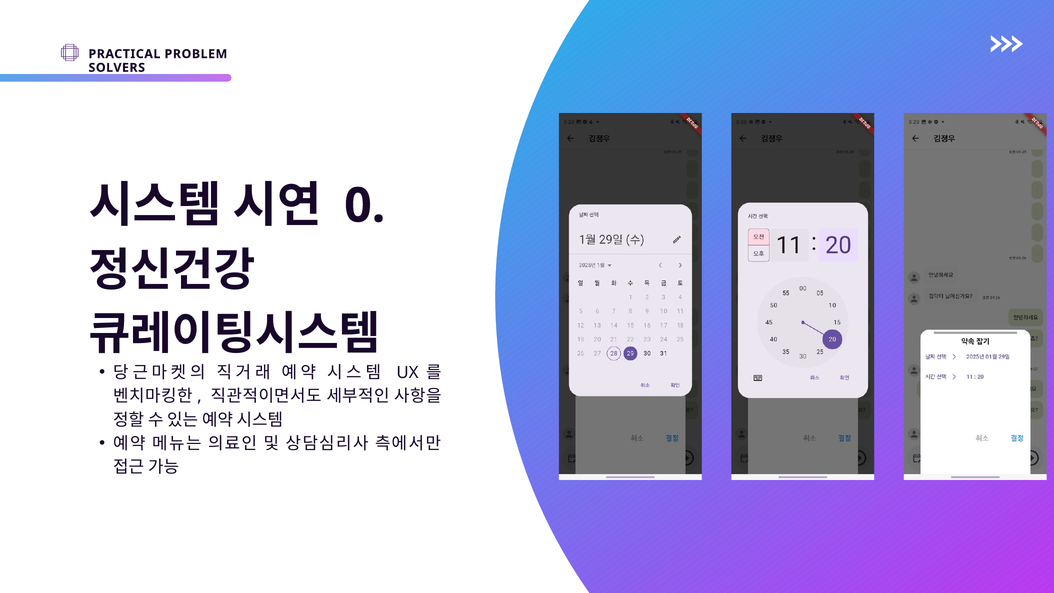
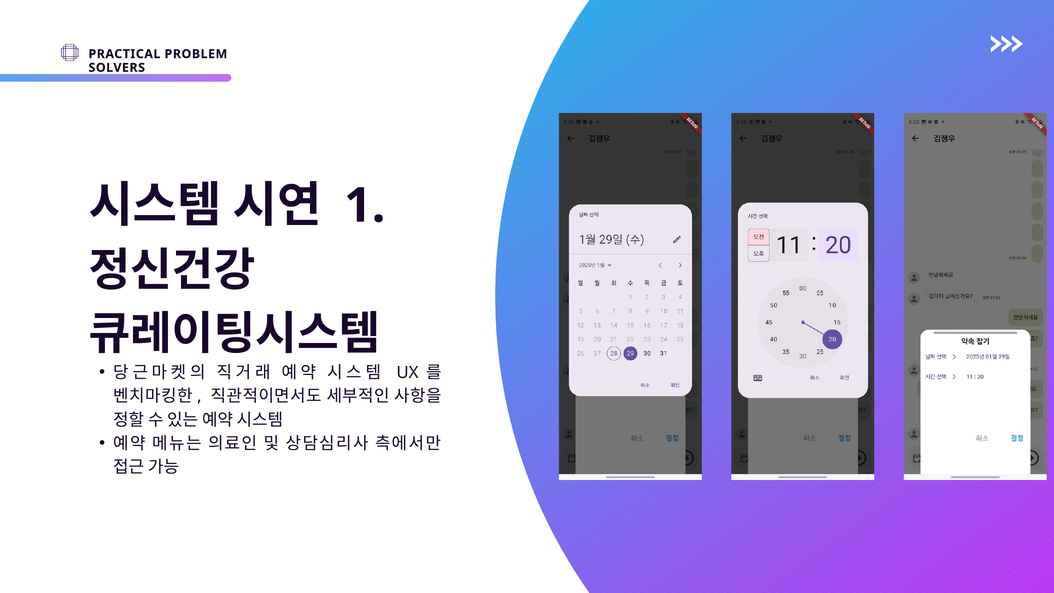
0: 0 -> 1 (365, 206)
